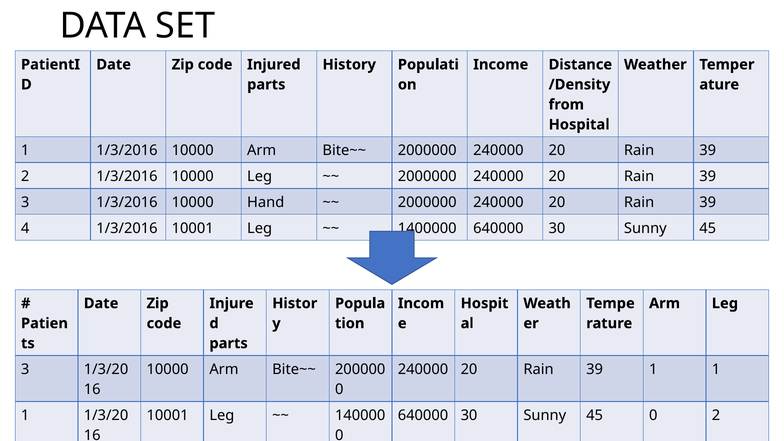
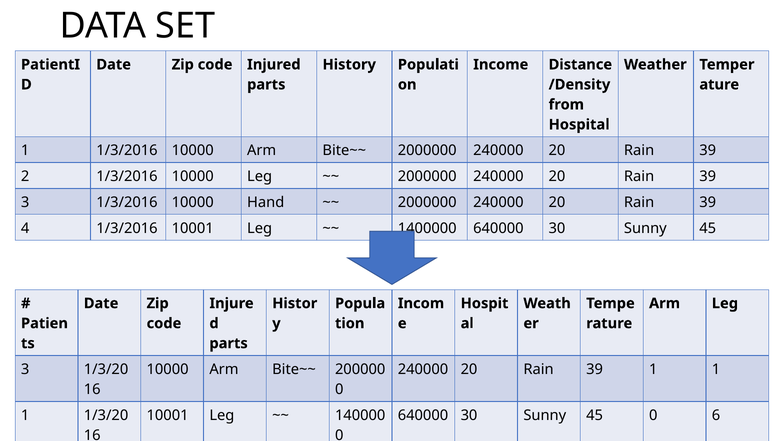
0 2: 2 -> 6 (716, 415)
